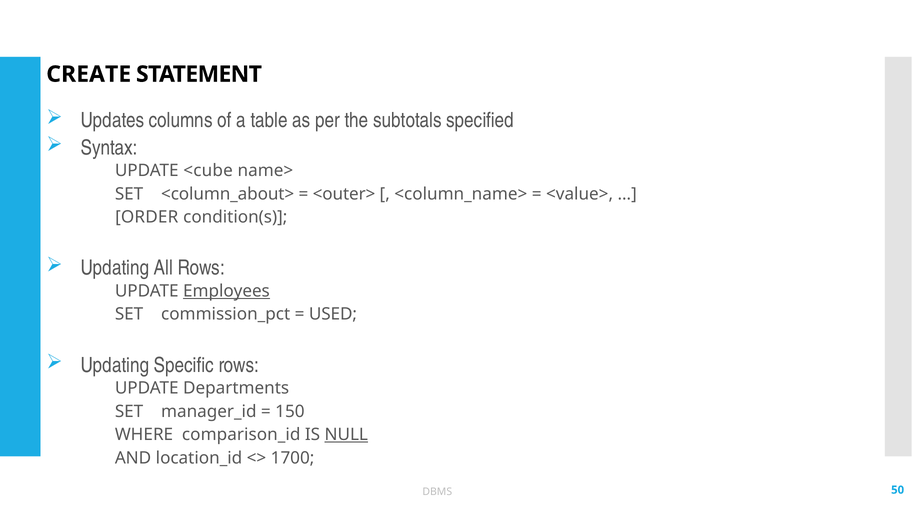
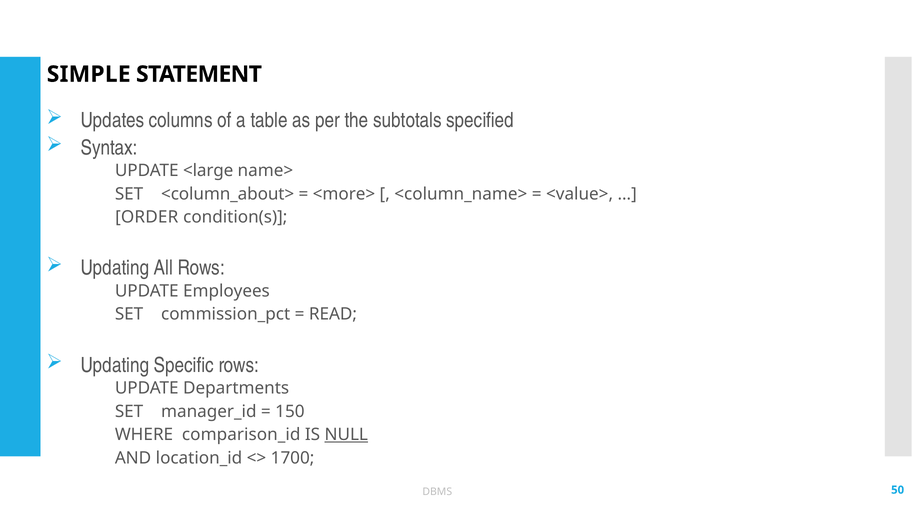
CREATE: CREATE -> SIMPLE (89, 74)
<cube: <cube -> <large (208, 170)
<outer>: <outer> -> <more> (344, 194)
Employees underline: present -> none (226, 291)
USED: USED -> READ (333, 314)
